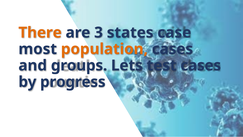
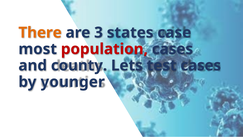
population colour: orange -> red (104, 49)
groups: groups -> county (79, 65)
progress: progress -> younger (73, 82)
